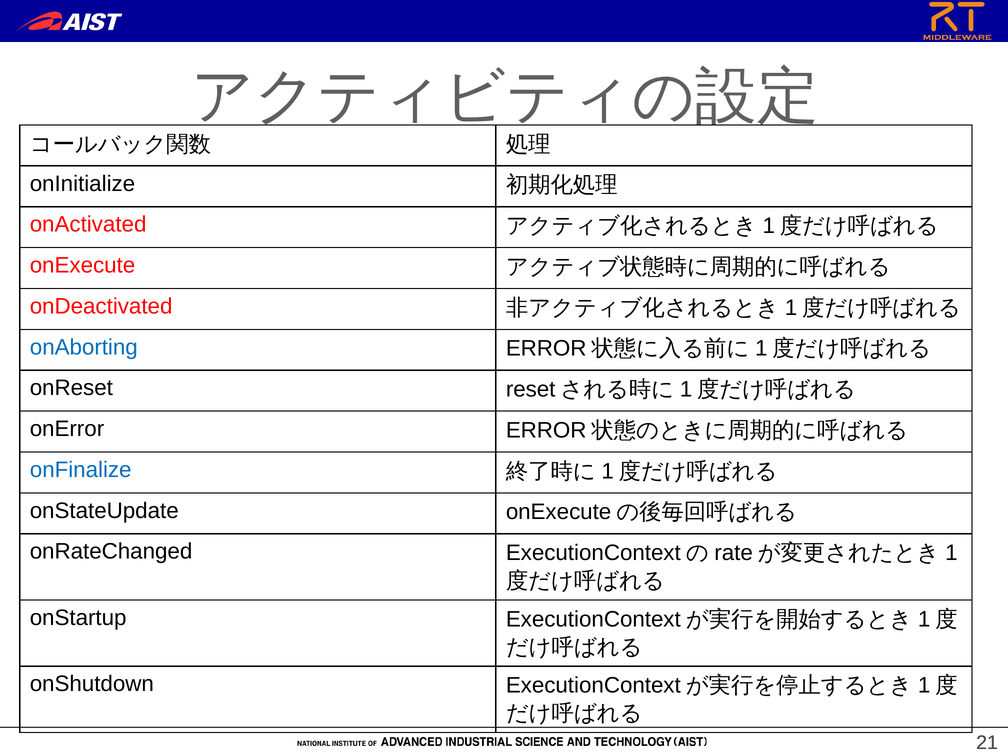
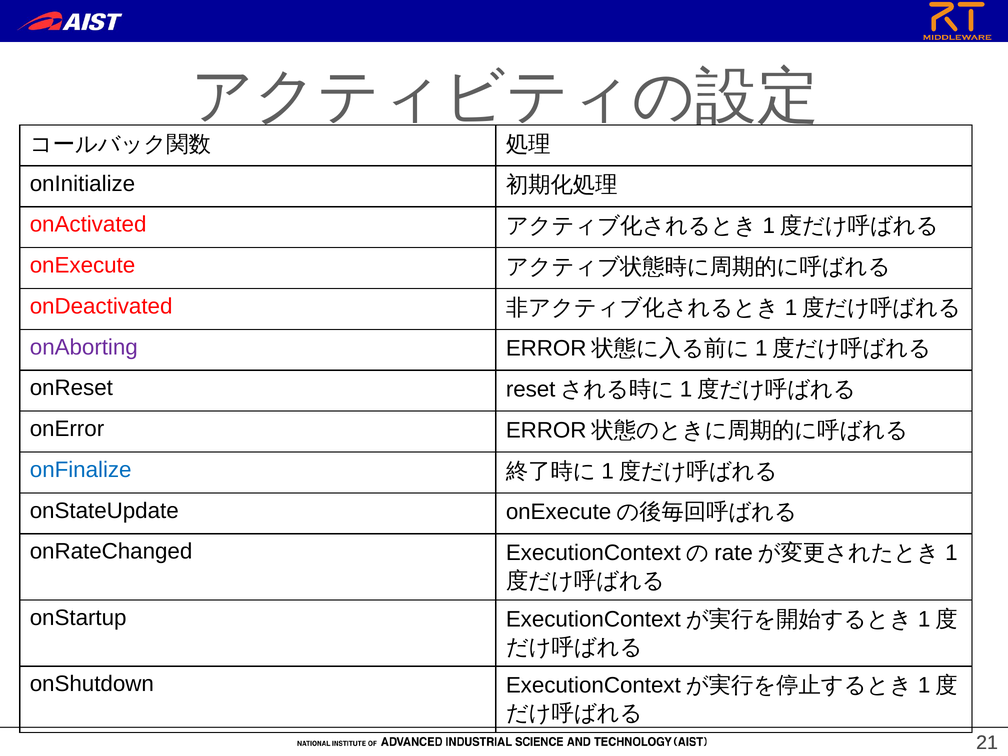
onAborting colour: blue -> purple (84, 347)
